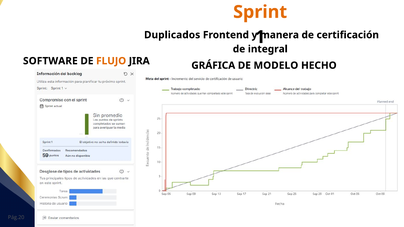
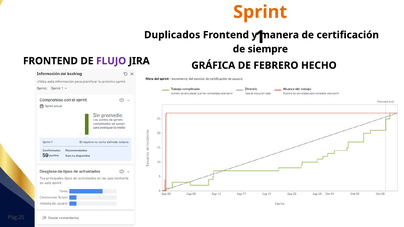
integral: integral -> siempre (268, 49)
SOFTWARE: SOFTWARE -> FRONTEND (50, 61)
FLUJO colour: orange -> purple (111, 61)
MODELO: MODELO -> FEBRERO (276, 65)
